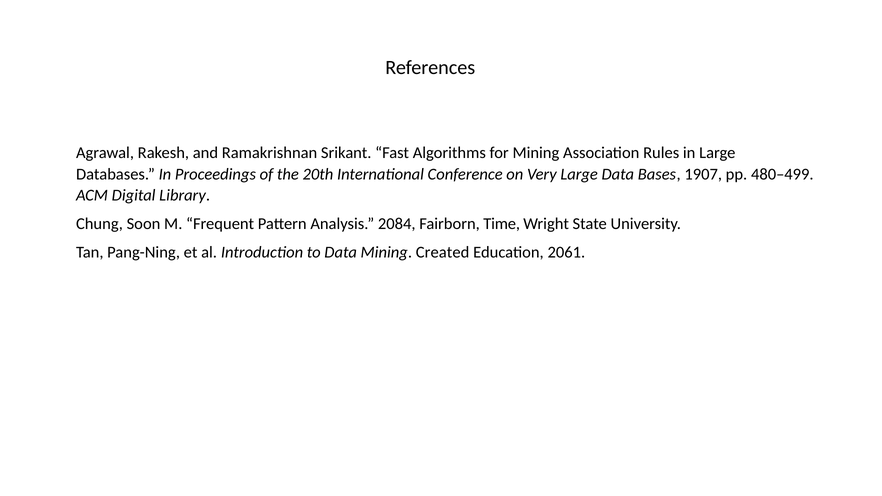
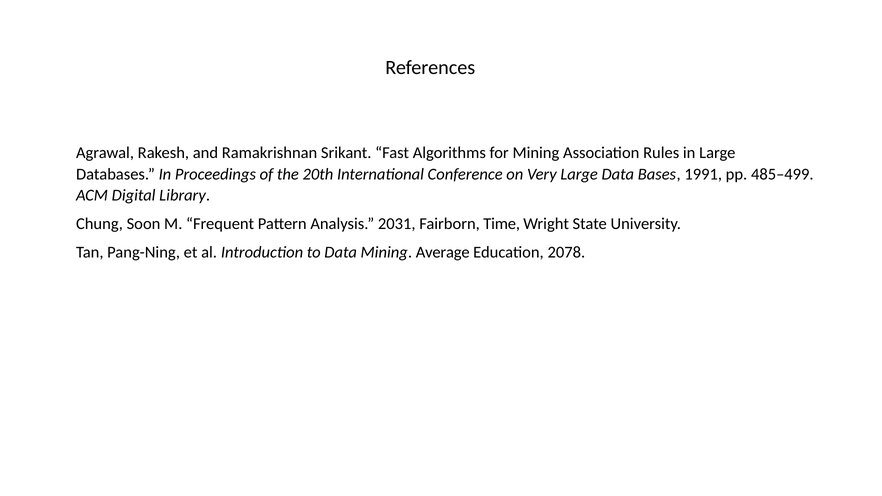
1907: 1907 -> 1991 (703, 174)
480–499: 480–499 -> 485–499 (782, 174)
2084: 2084 -> 2031 (397, 224)
Created: Created -> Average (443, 253)
2061: 2061 -> 2078 (566, 253)
